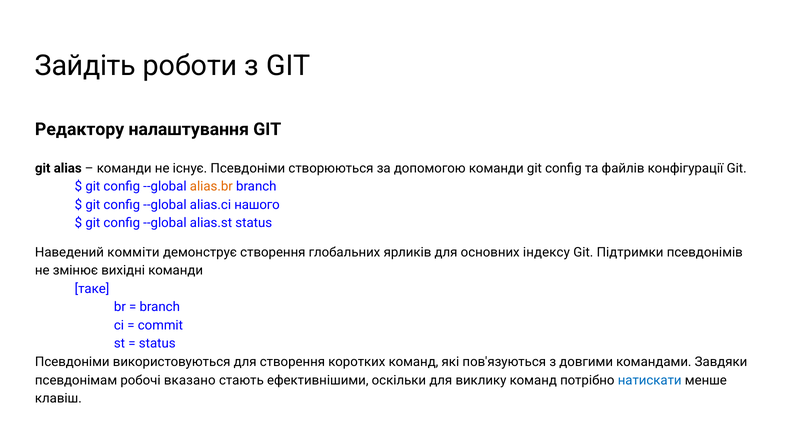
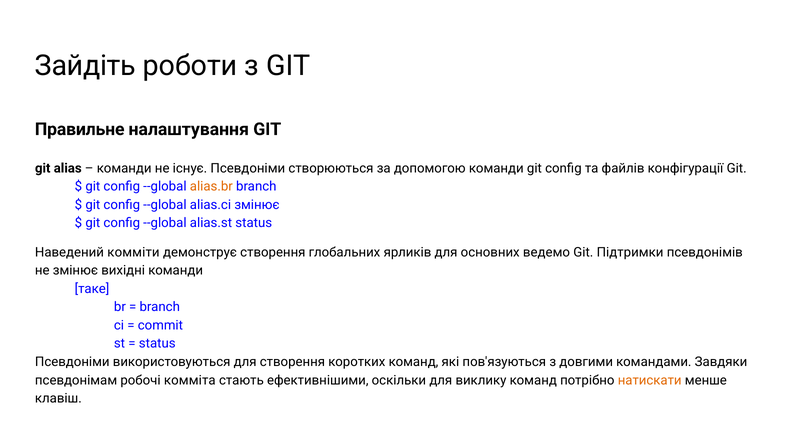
Редактору: Редактору -> Правильне (80, 129)
alias.ci нашого: нашого -> змінює (257, 205)
індексу: індексу -> ведемо (546, 252)
вказано: вказано -> комміта (190, 380)
натискати colour: blue -> orange (650, 380)
